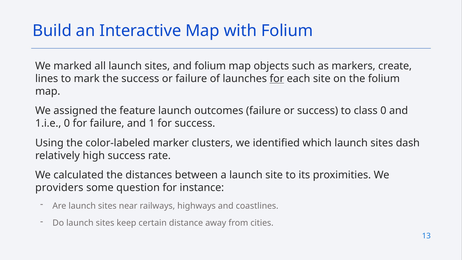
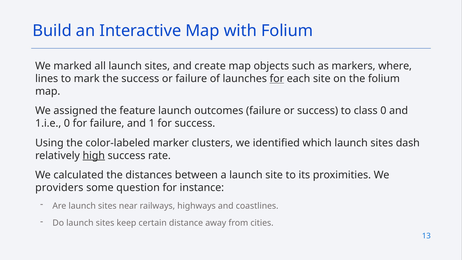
and folium: folium -> create (210, 66)
create: create -> where (395, 66)
high underline: none -> present (94, 155)
